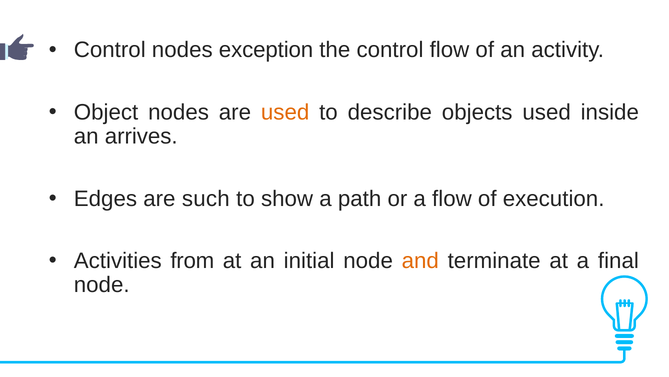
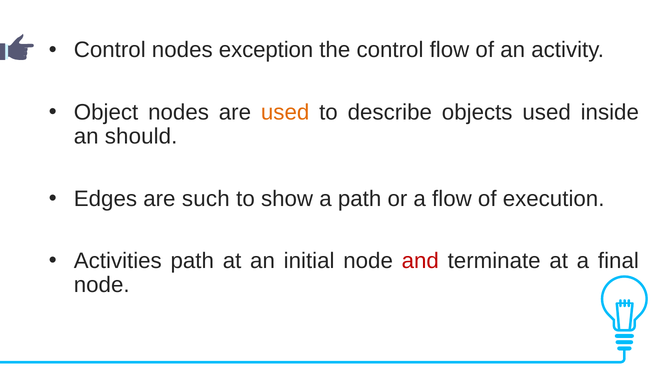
arrives: arrives -> should (141, 136)
Activities from: from -> path (192, 260)
and colour: orange -> red (420, 260)
